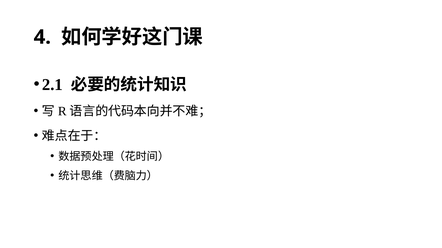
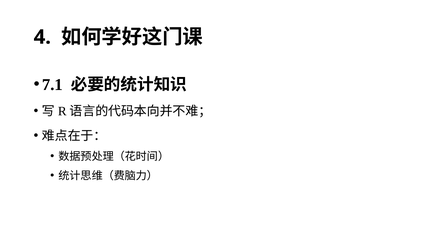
2.1: 2.1 -> 7.1 (52, 85)
